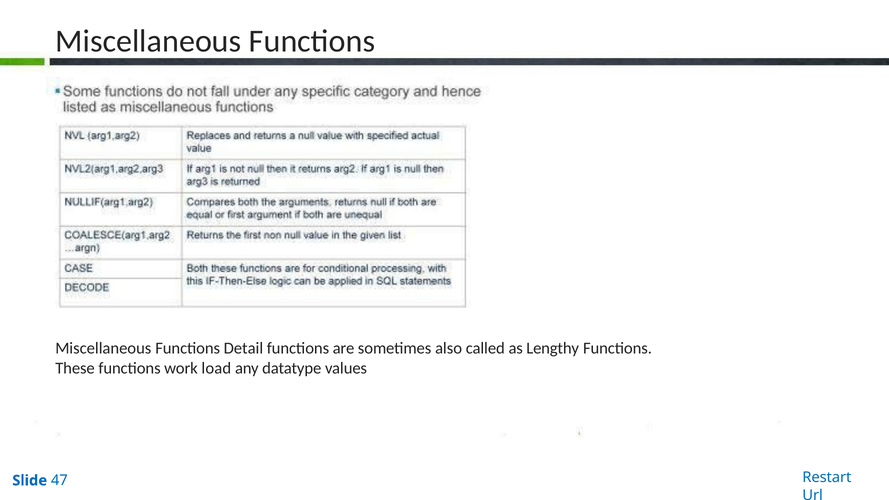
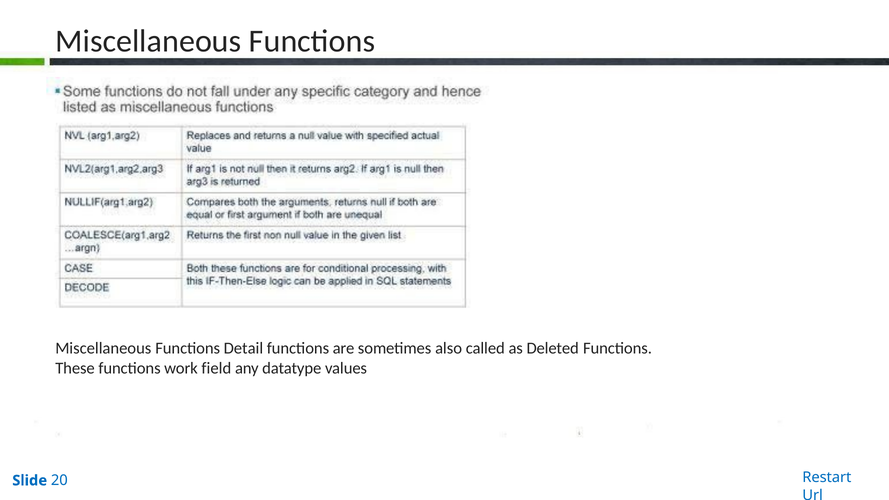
Lengthy: Lengthy -> Deleted (553, 348)
load: load -> field (216, 368)
47: 47 -> 20 (59, 481)
